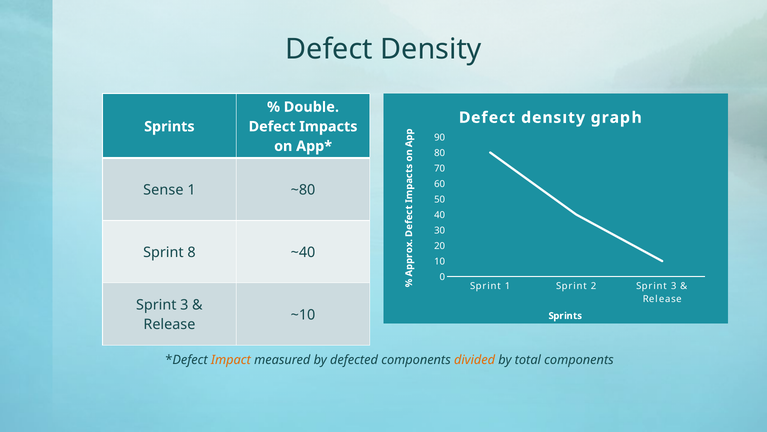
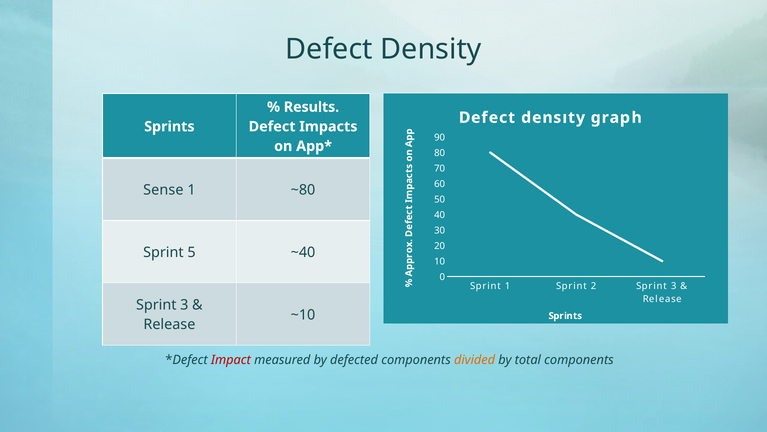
Double: Double -> Results (311, 107)
8: 8 -> 5 (192, 252)
Impact colour: orange -> red (231, 360)
